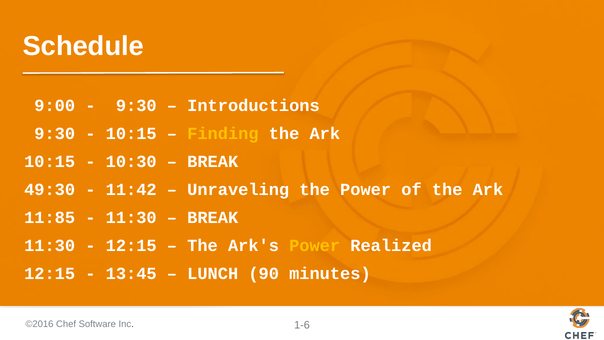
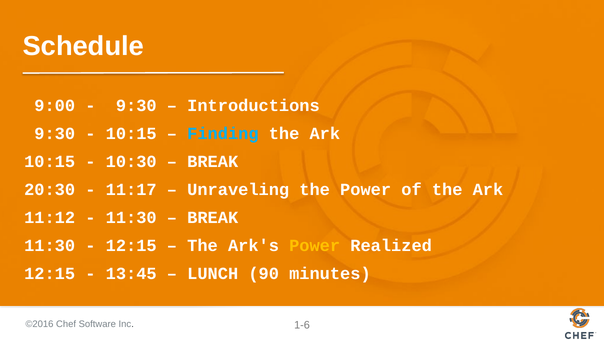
Finding colour: yellow -> light blue (223, 134)
49:30: 49:30 -> 20:30 (50, 190)
11:42: 11:42 -> 11:17 (131, 190)
11:85: 11:85 -> 11:12 (50, 217)
